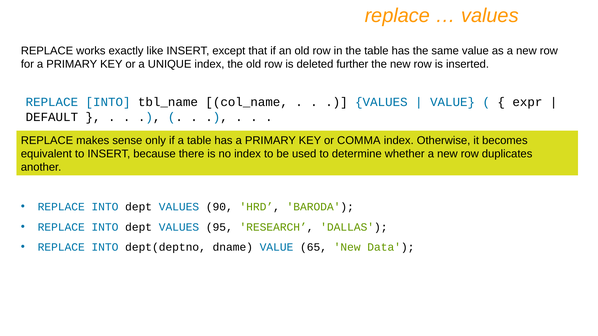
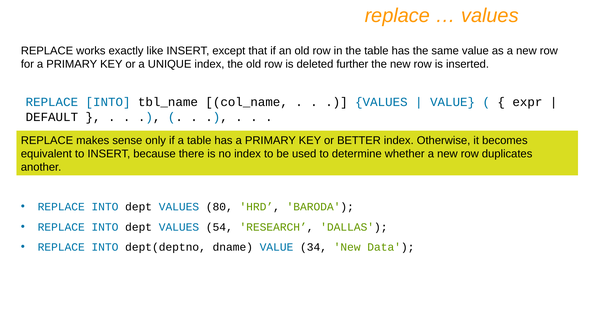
COMMA: COMMA -> BETTER (359, 141)
90: 90 -> 80 (219, 207)
95: 95 -> 54 (219, 227)
65: 65 -> 34 (314, 247)
